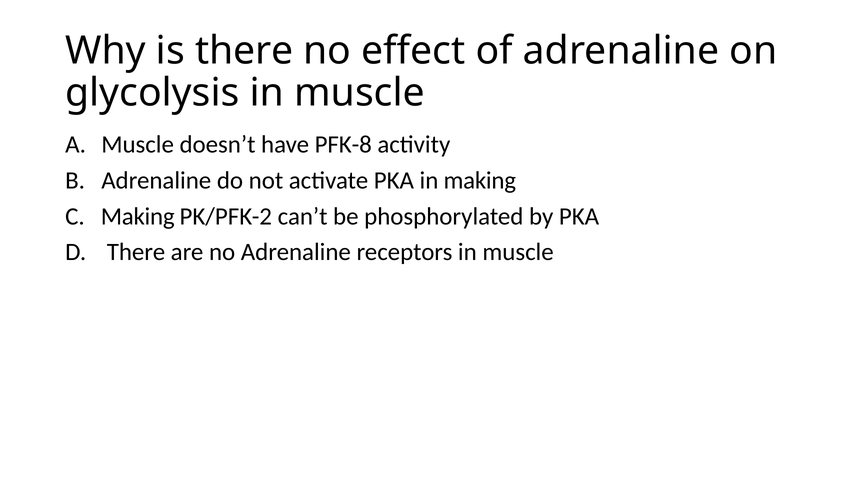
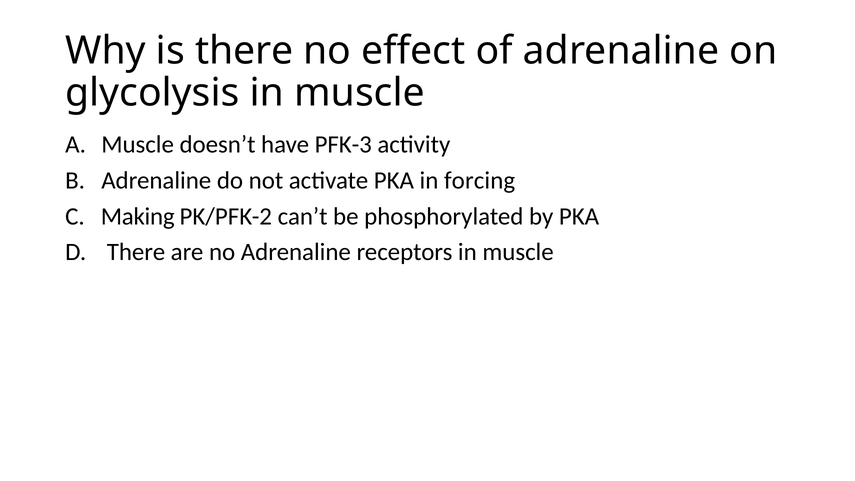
PFK-8: PFK-8 -> PFK-3 (343, 145)
in making: making -> forcing (480, 180)
